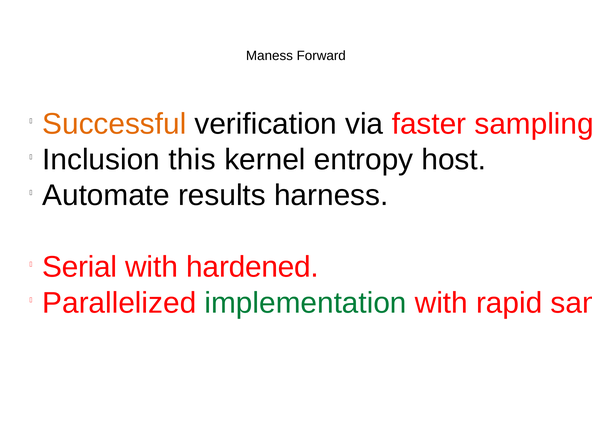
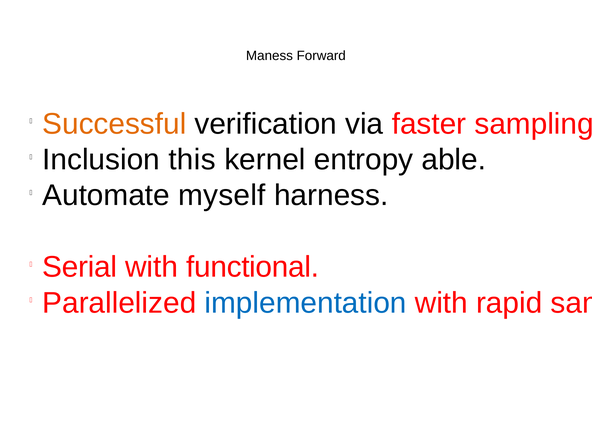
host: host -> able (454, 160)
results: results -> myself (222, 195)
hardened: hardened -> functional (253, 267)
implementation colour: green -> blue (306, 303)
